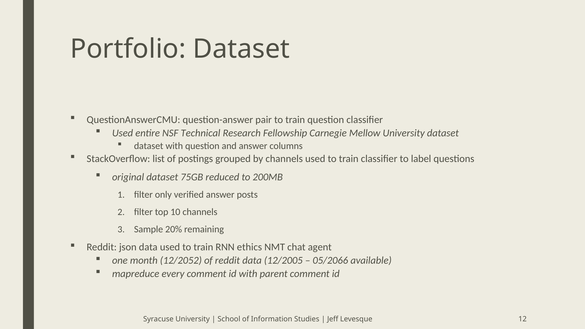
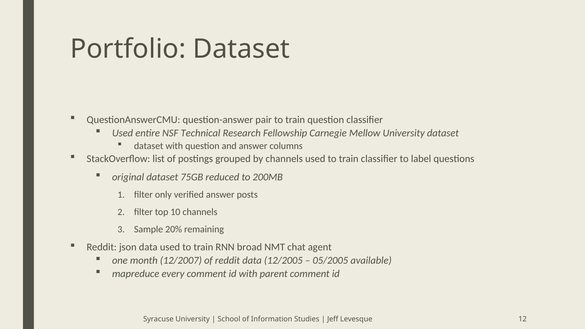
ethics: ethics -> broad (249, 247)
12/2052: 12/2052 -> 12/2007 (181, 261)
05/2066: 05/2066 -> 05/2005 (330, 261)
